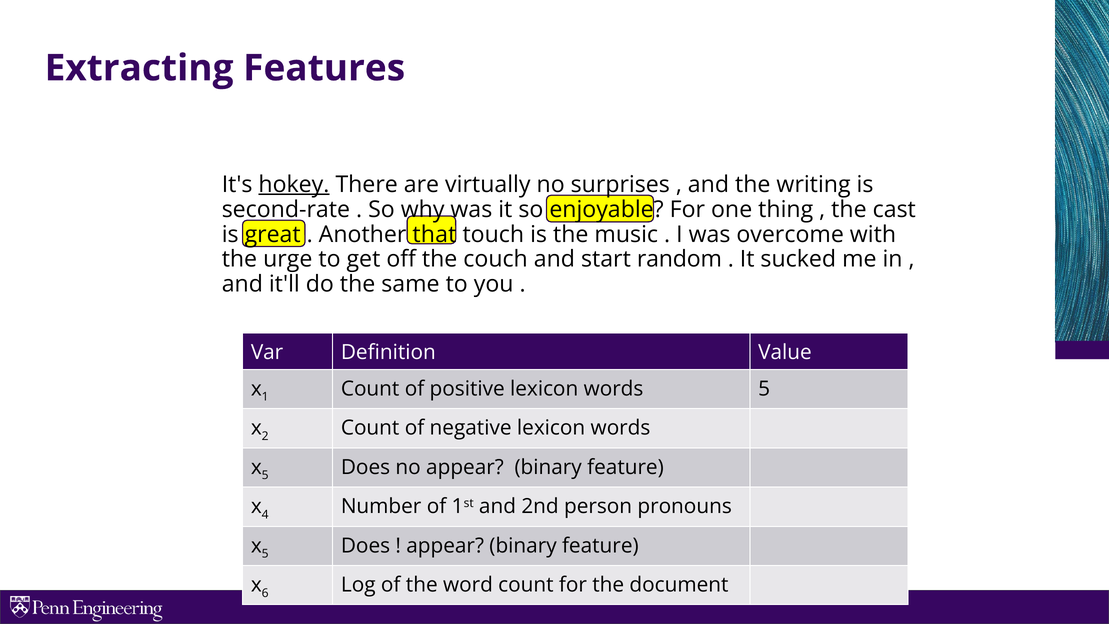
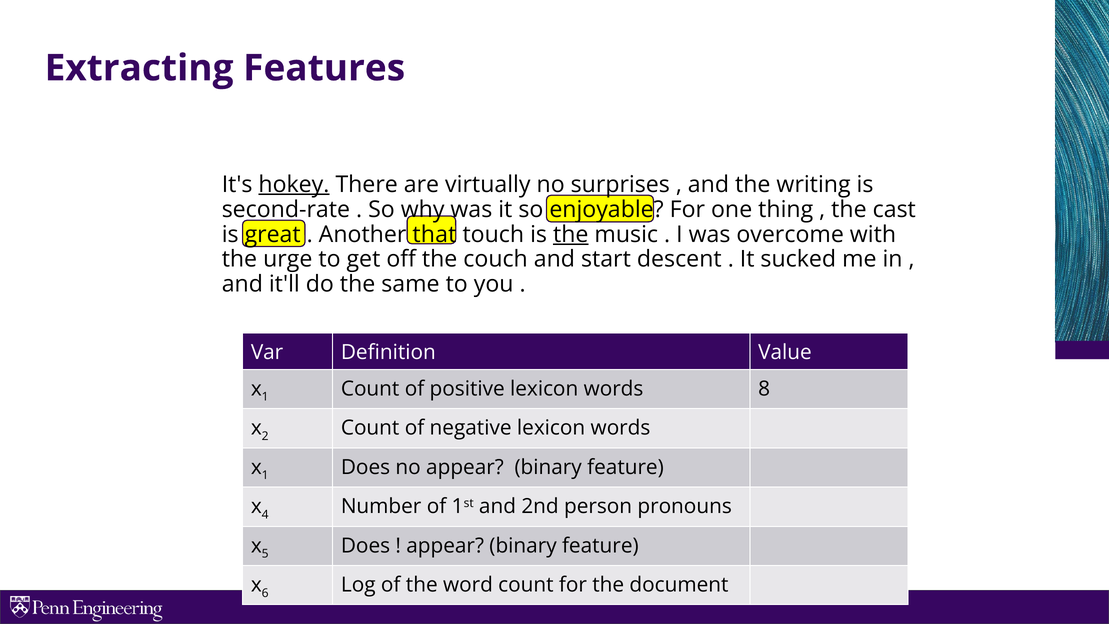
the underline: none -> present (571, 234)
random: random -> descent (679, 259)
words 5: 5 -> 8 (764, 389)
5: 5 -> 1 (265, 475)
